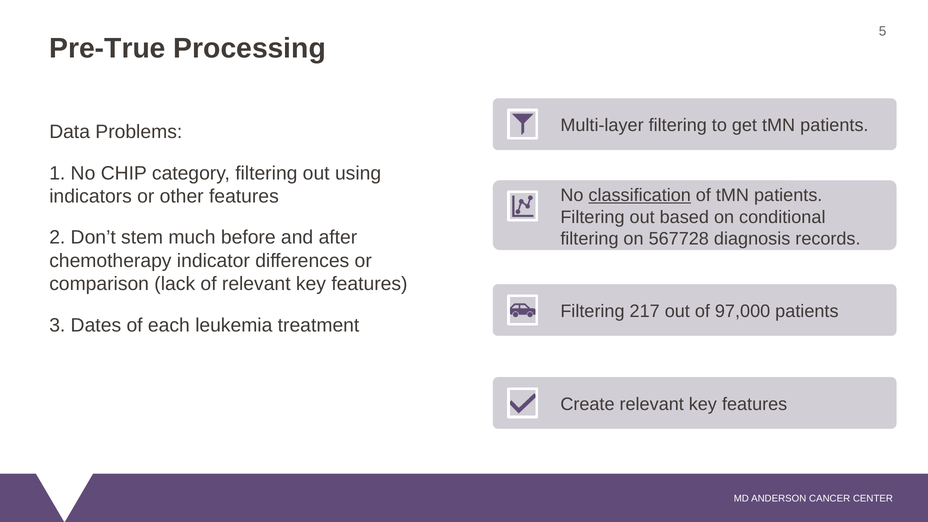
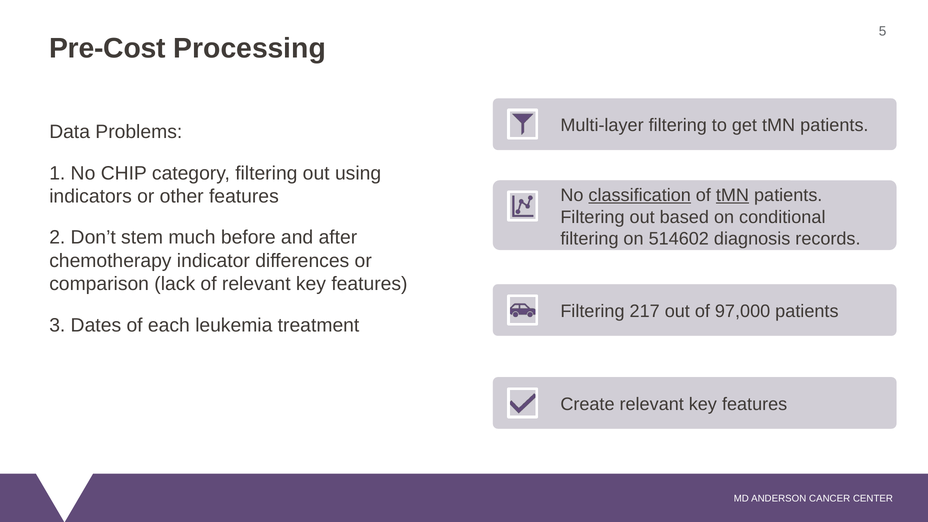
Pre-True: Pre-True -> Pre-Cost (108, 48)
tMN underline: none -> present (732, 195)
567728: 567728 -> 514602 (679, 239)
